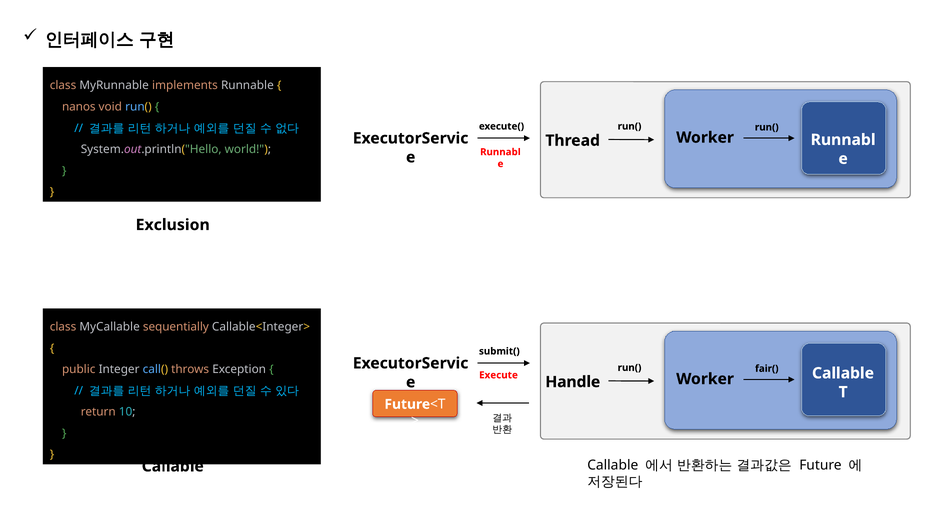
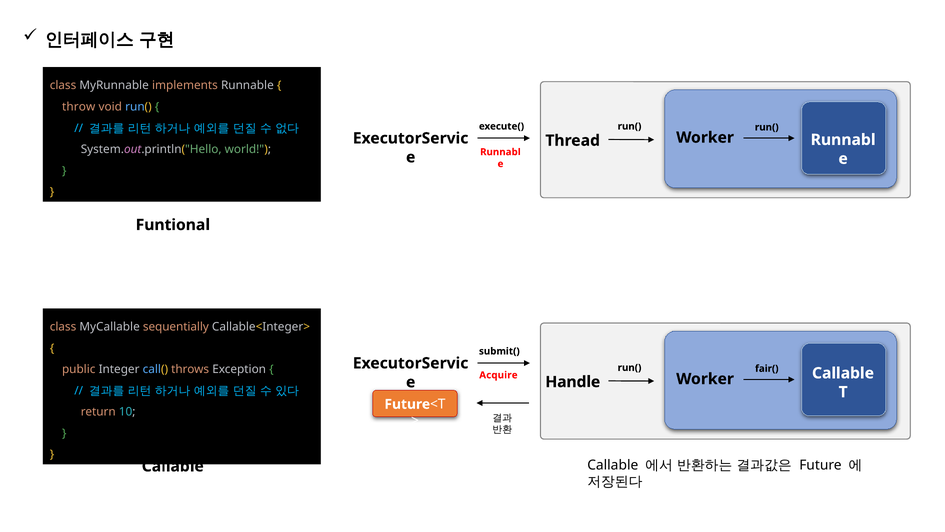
nanos: nanos -> throw (79, 107)
Exclusion: Exclusion -> Funtional (173, 225)
Execute: Execute -> Acquire (498, 375)
